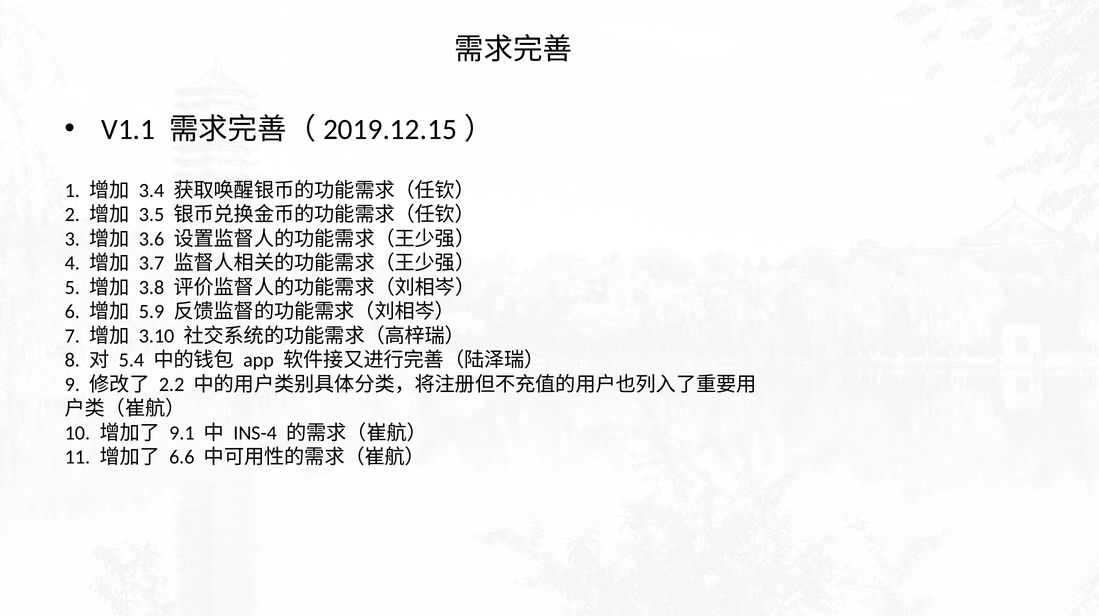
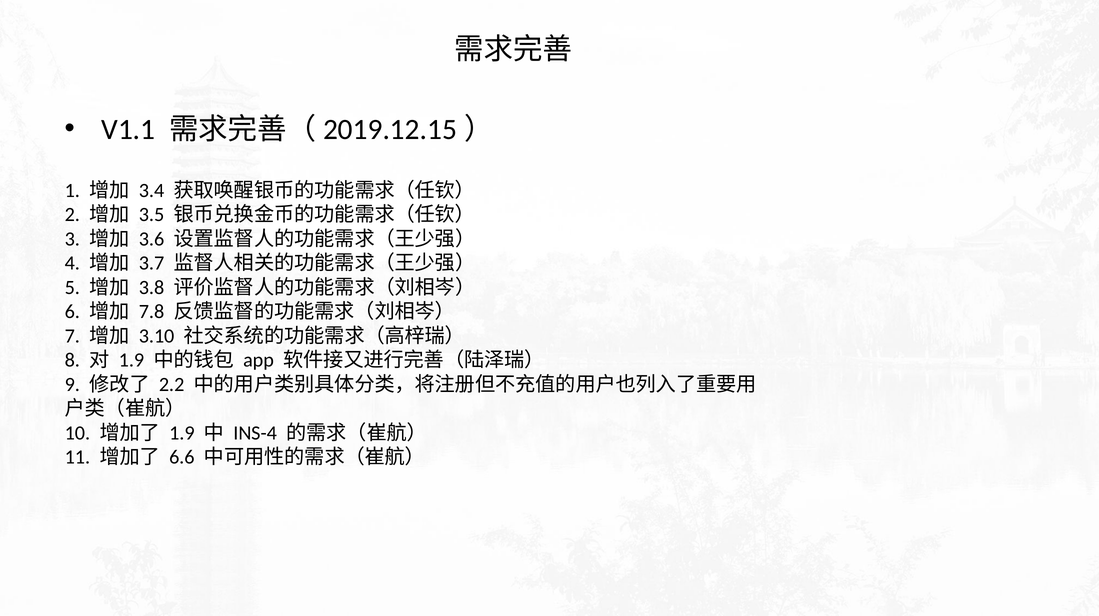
5.9: 5.9 -> 7.8 (152, 311)
5.4: 5.4 -> 1.9 (131, 360)
9.1: 9.1 -> 1.9 (182, 432)
